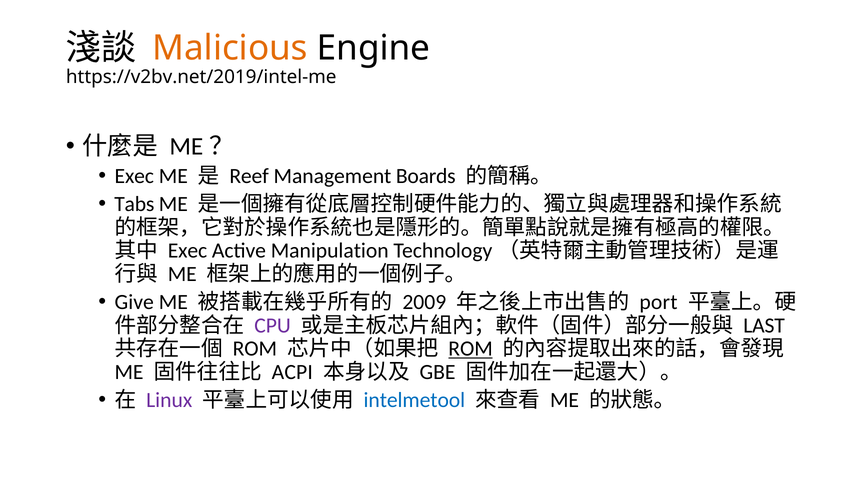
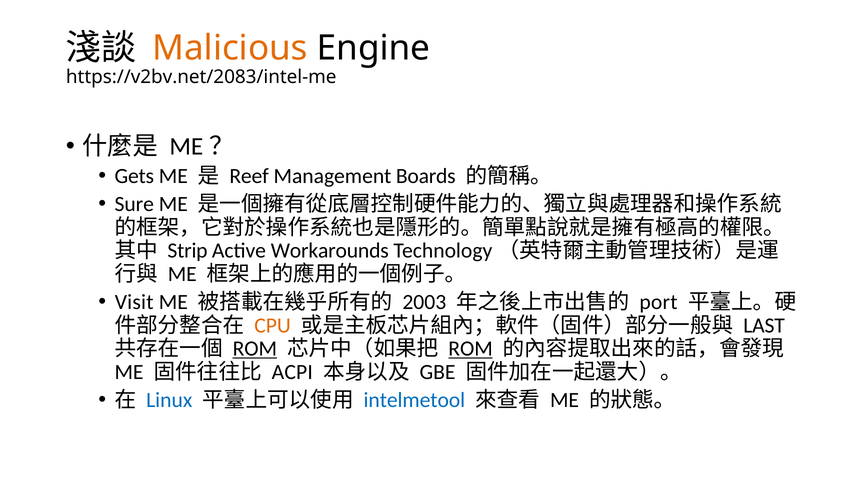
https://v2bv.net/2019/intel-me: https://v2bv.net/2019/intel-me -> https://v2bv.net/2083/intel-me (201, 77)
Exec: Exec -> Gets (134, 176)
Tabs: Tabs -> Sure (134, 204)
Exec: Exec -> Strip (188, 251)
Manipulation: Manipulation -> Workarounds (330, 251)
Give: Give -> Visit (134, 302)
2009: 2009 -> 2003 (424, 302)
CPU colour: purple -> orange (273, 325)
ROM underline: none -> present (255, 348)
Linux colour: purple -> blue (169, 400)
